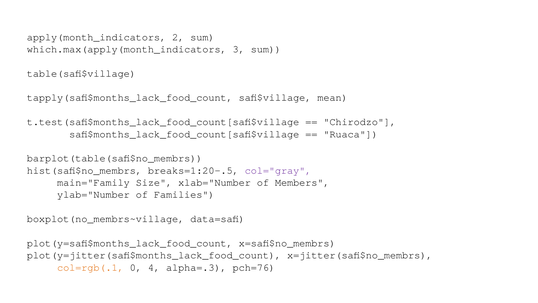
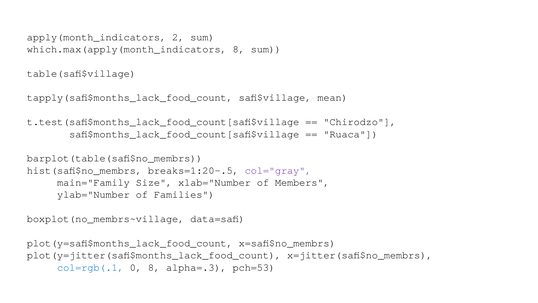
which.max(apply(month_indicators 3: 3 -> 8 (239, 49)
col=rgb(.1 colour: orange -> blue (90, 267)
0 4: 4 -> 8 (154, 267)
pch=76: pch=76 -> pch=53 (254, 267)
